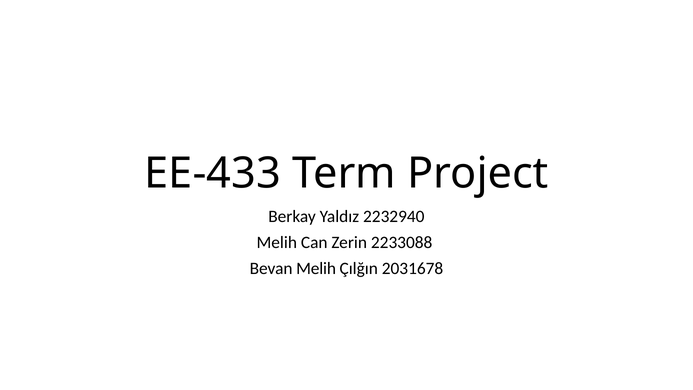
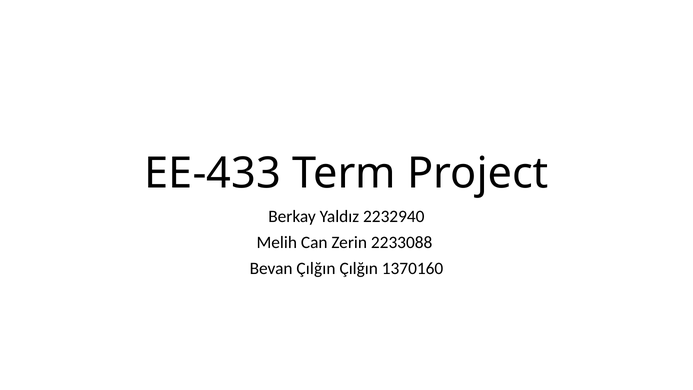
Bevan Melih: Melih -> Çılğın (316, 268)
2031678: 2031678 -> 1370160 (413, 268)
